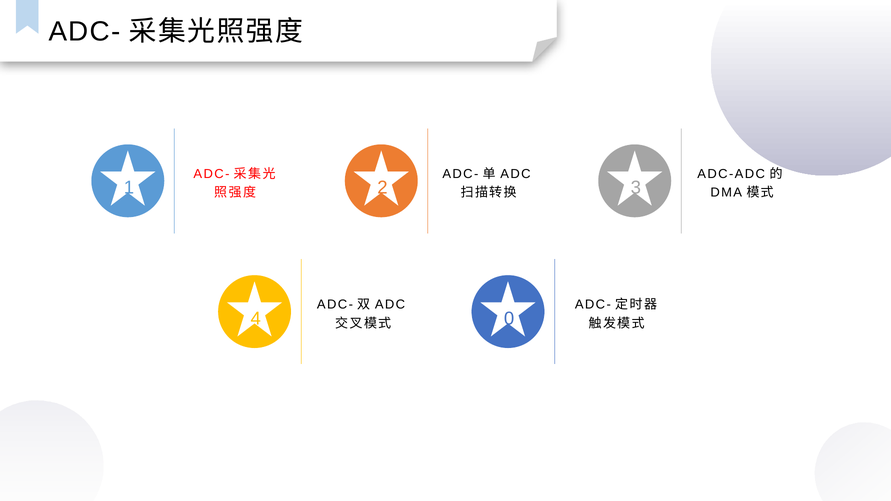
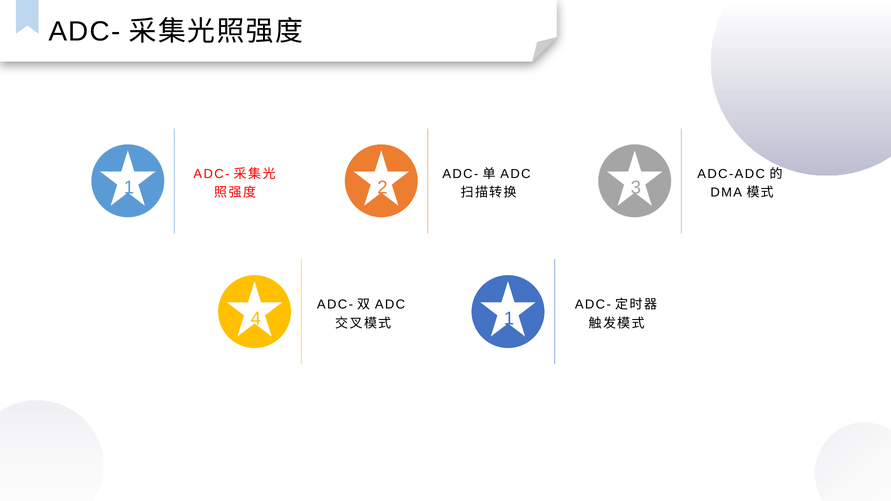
0: 0 -> 1 (509, 319)
